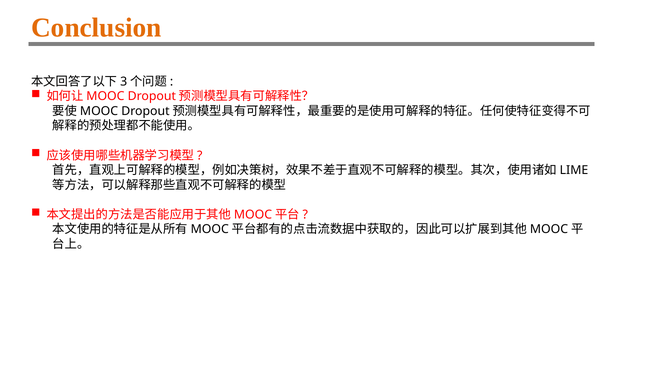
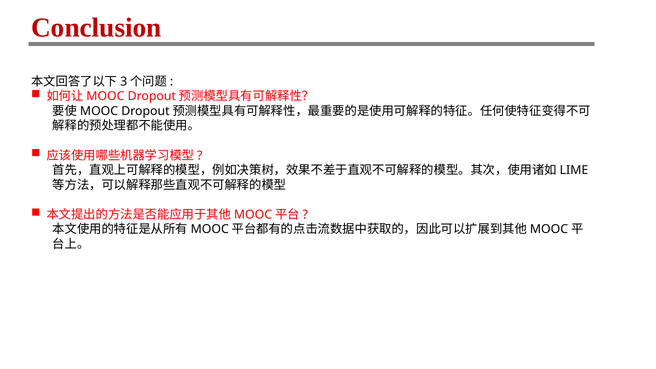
Conclusion colour: orange -> red (96, 28)
